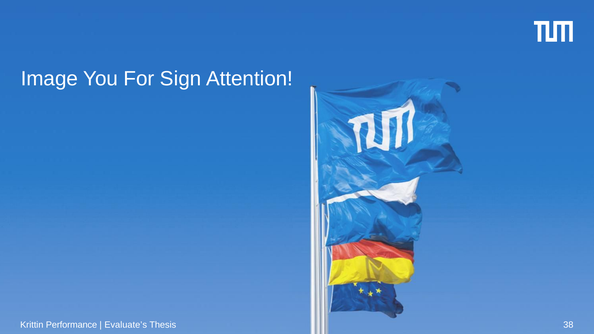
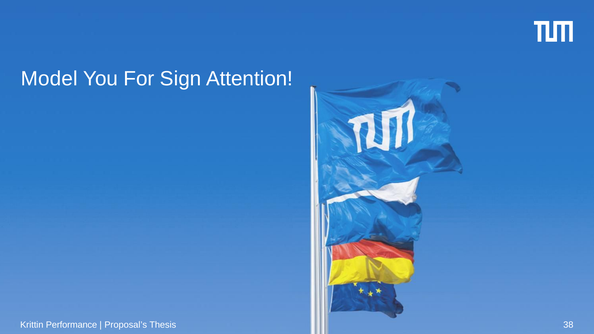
Image: Image -> Model (49, 79)
Evaluate’s: Evaluate’s -> Proposal’s (126, 325)
